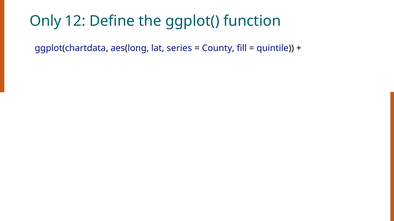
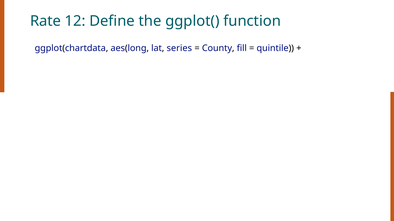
Only: Only -> Rate (45, 21)
